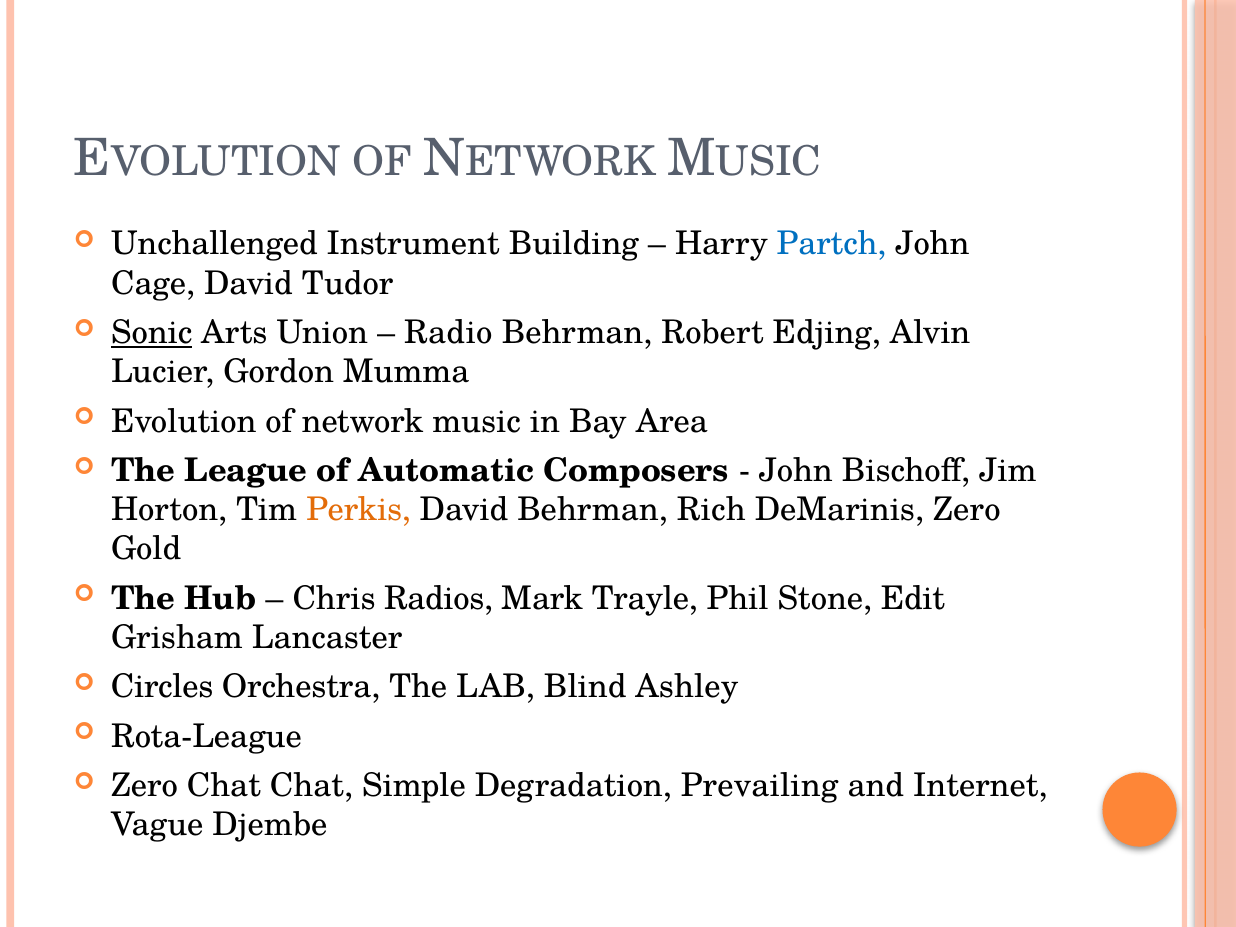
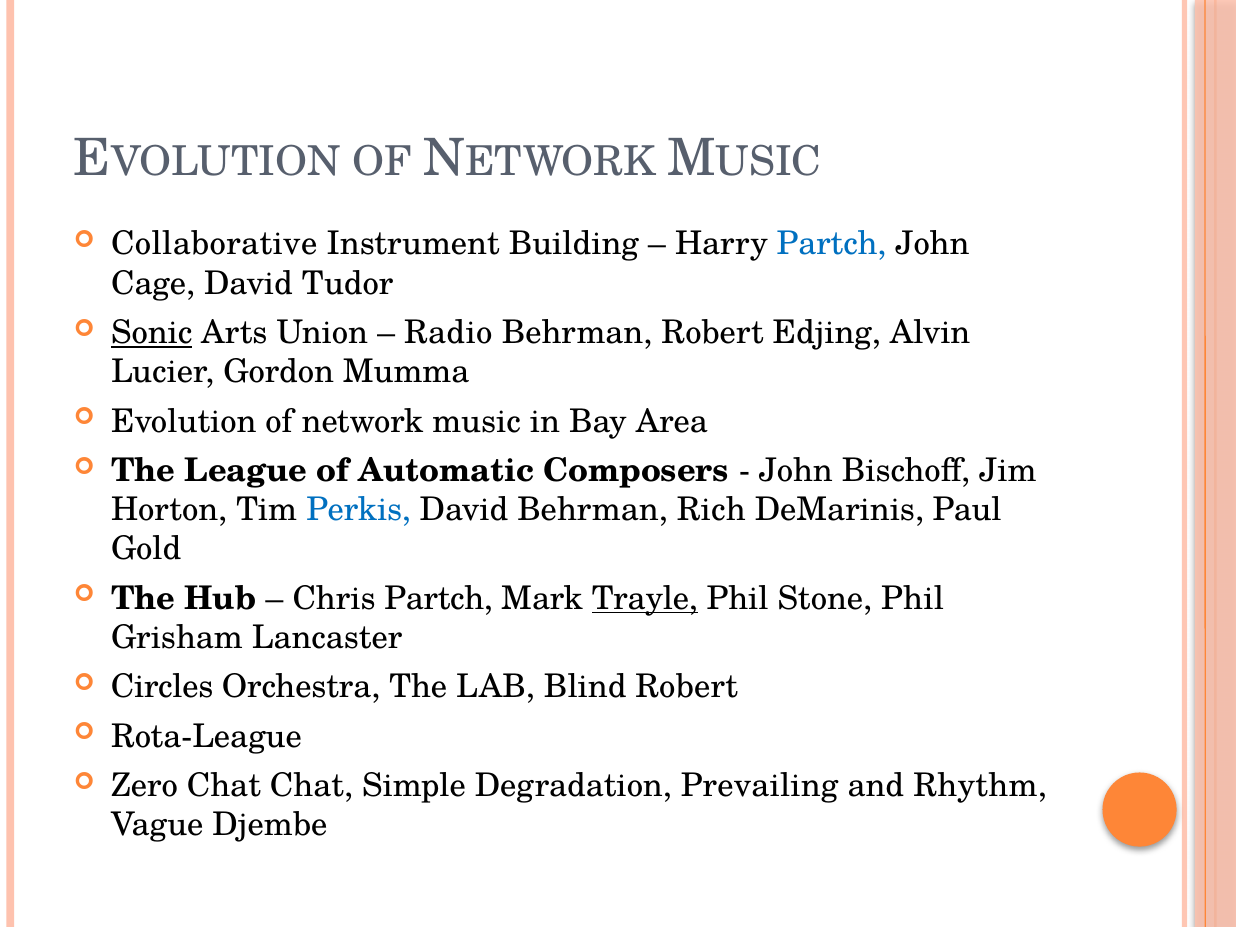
Unchallenged: Unchallenged -> Collaborative (214, 244)
Perkis colour: orange -> blue (359, 510)
DeMarinis Zero: Zero -> Paul (967, 510)
Chris Radios: Radios -> Partch (439, 598)
Trayle underline: none -> present (645, 598)
Stone Edit: Edit -> Phil (913, 598)
Blind Ashley: Ashley -> Robert (687, 687)
Internet: Internet -> Rhythm (980, 786)
